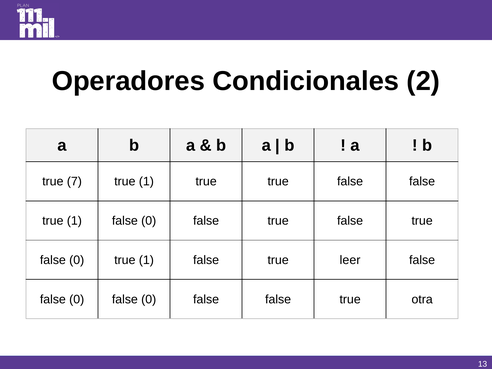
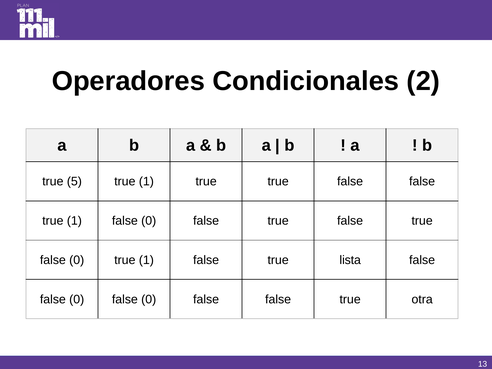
7: 7 -> 5 (74, 181)
leer: leer -> lista (350, 260)
